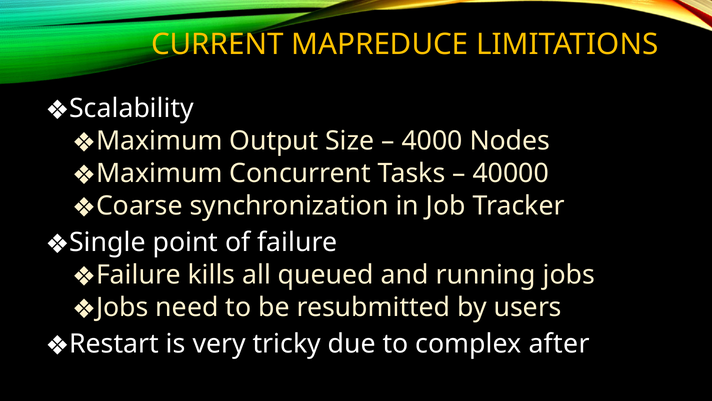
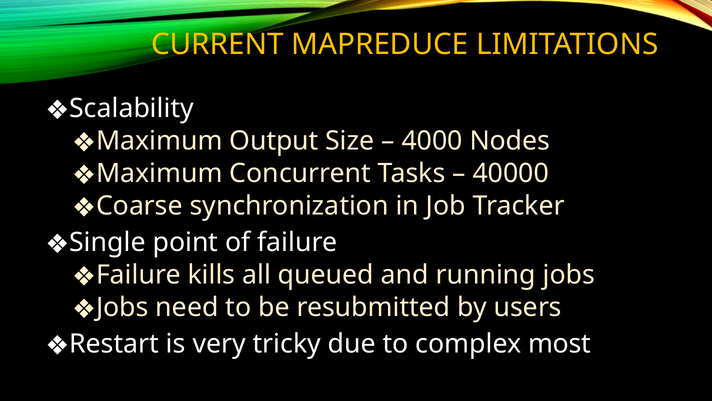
after: after -> most (559, 343)
